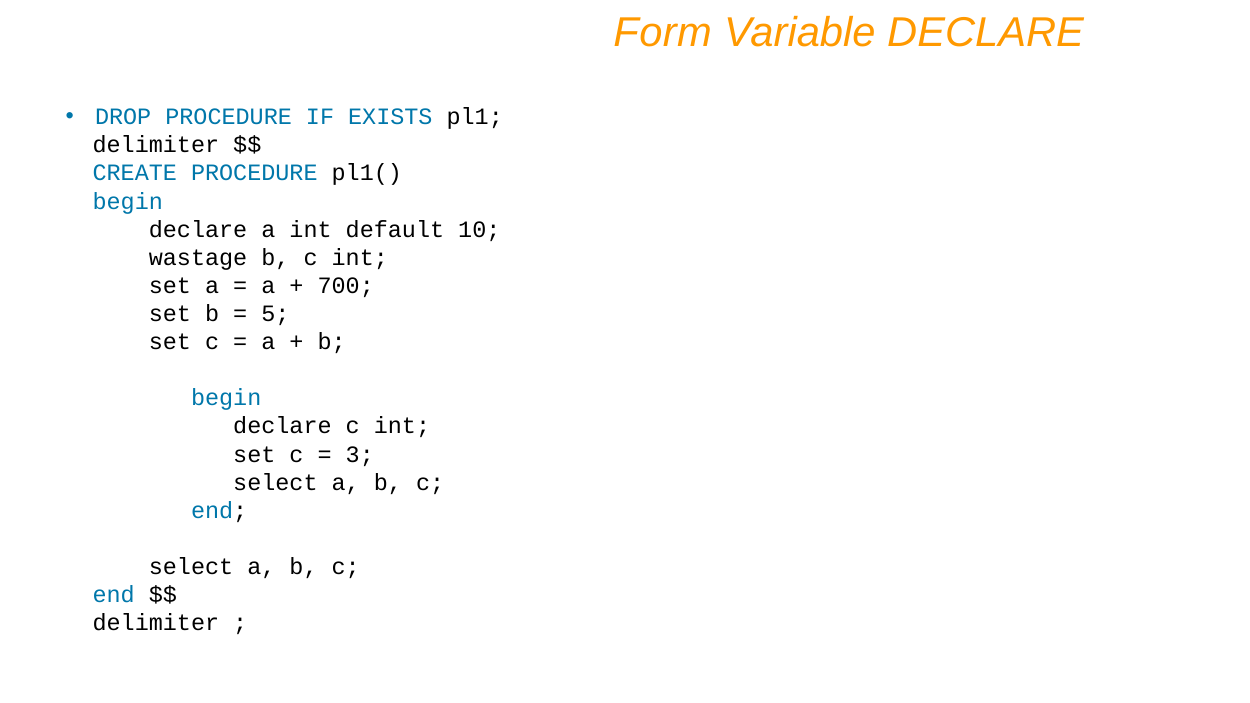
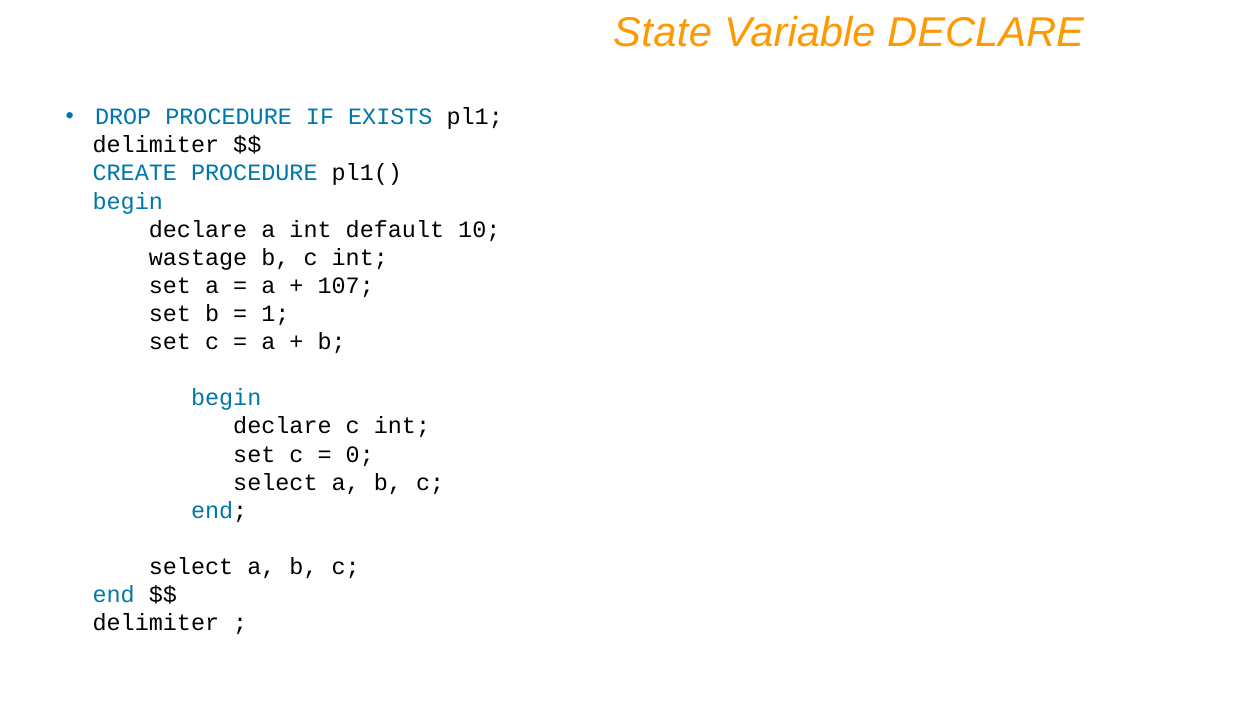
Form: Form -> State (663, 33)
700: 700 -> 107 (346, 286)
5: 5 -> 1 (275, 314)
3: 3 -> 0 (360, 454)
